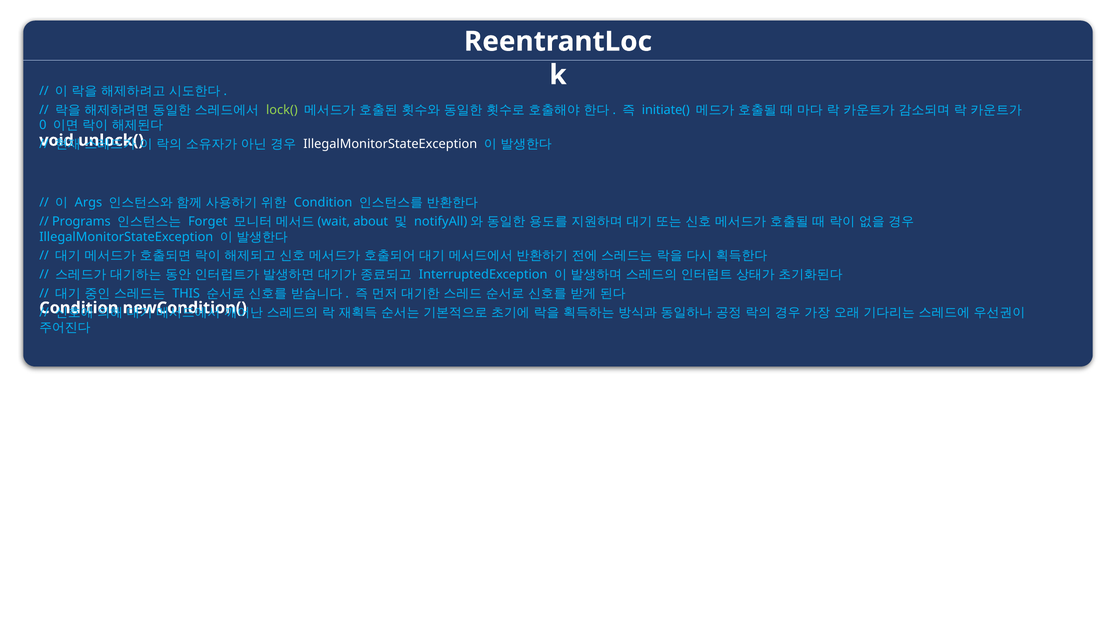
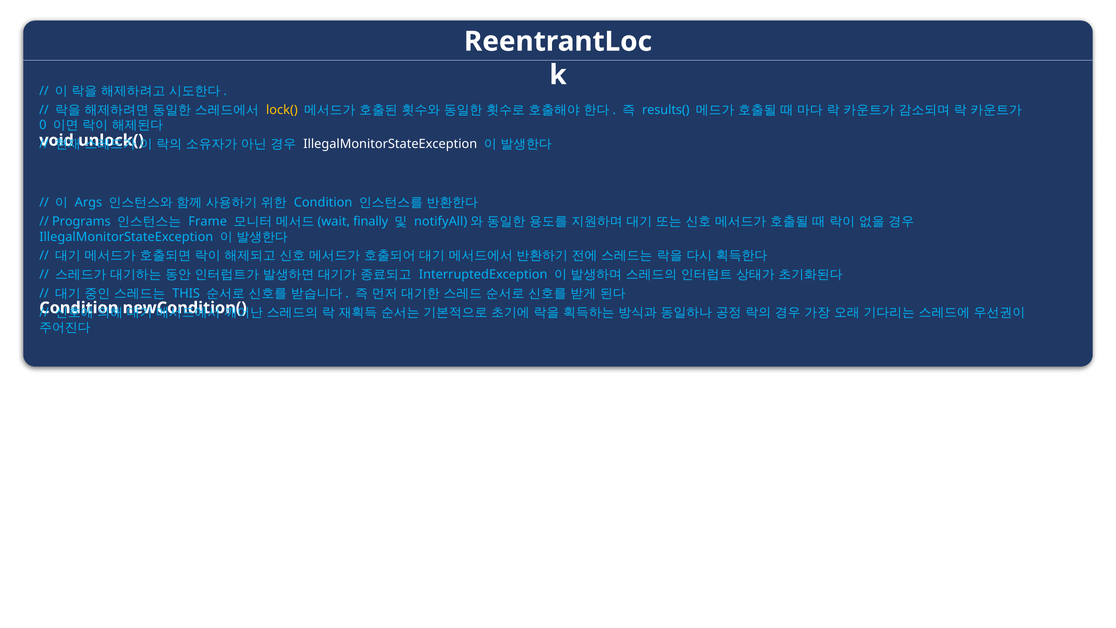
lock( colour: light green -> yellow (282, 110)
initiate(: initiate( -> results( (666, 110)
Forget: Forget -> Frame (208, 221)
about: about -> finally (371, 221)
